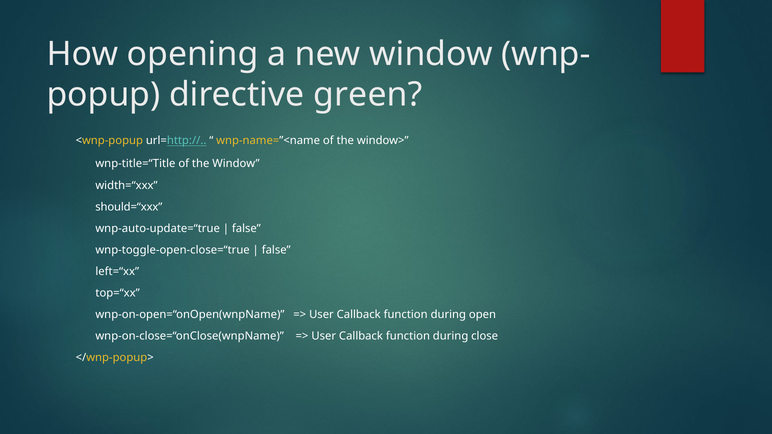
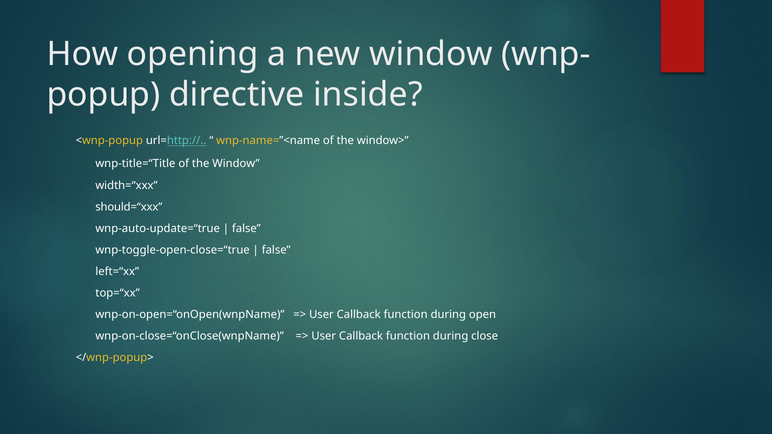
green: green -> inside (368, 95)
